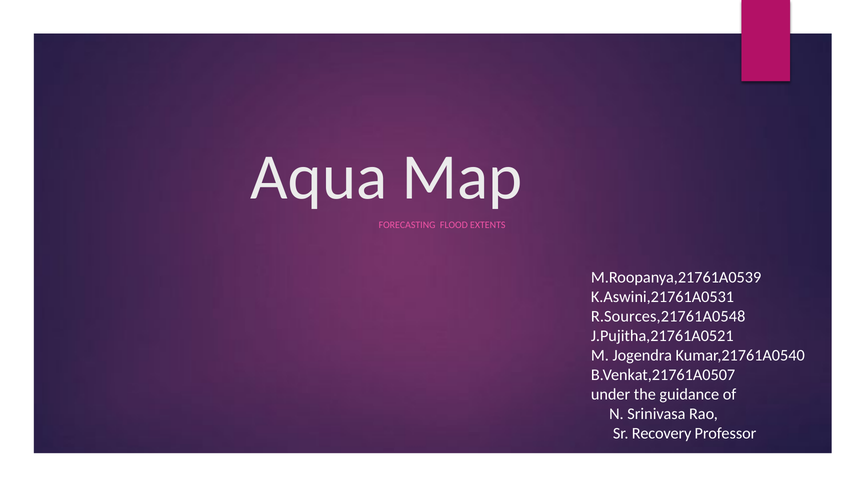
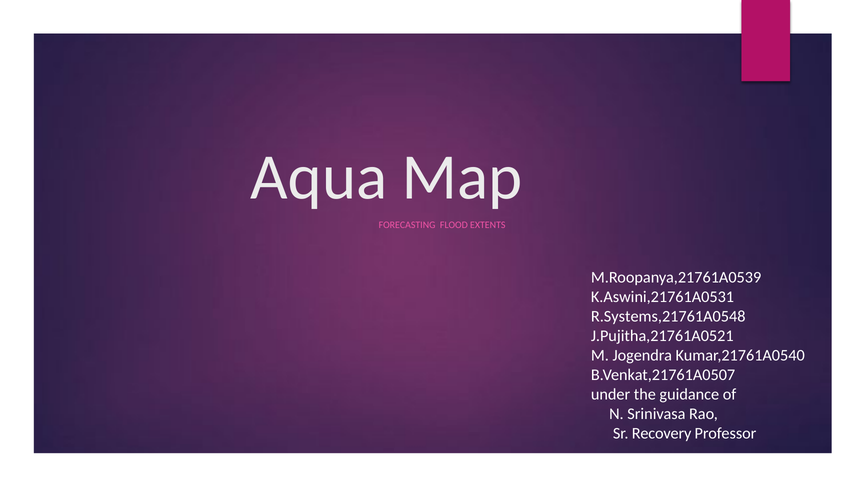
R.Sources,21761A0548: R.Sources,21761A0548 -> R.Systems,21761A0548 (668, 317)
